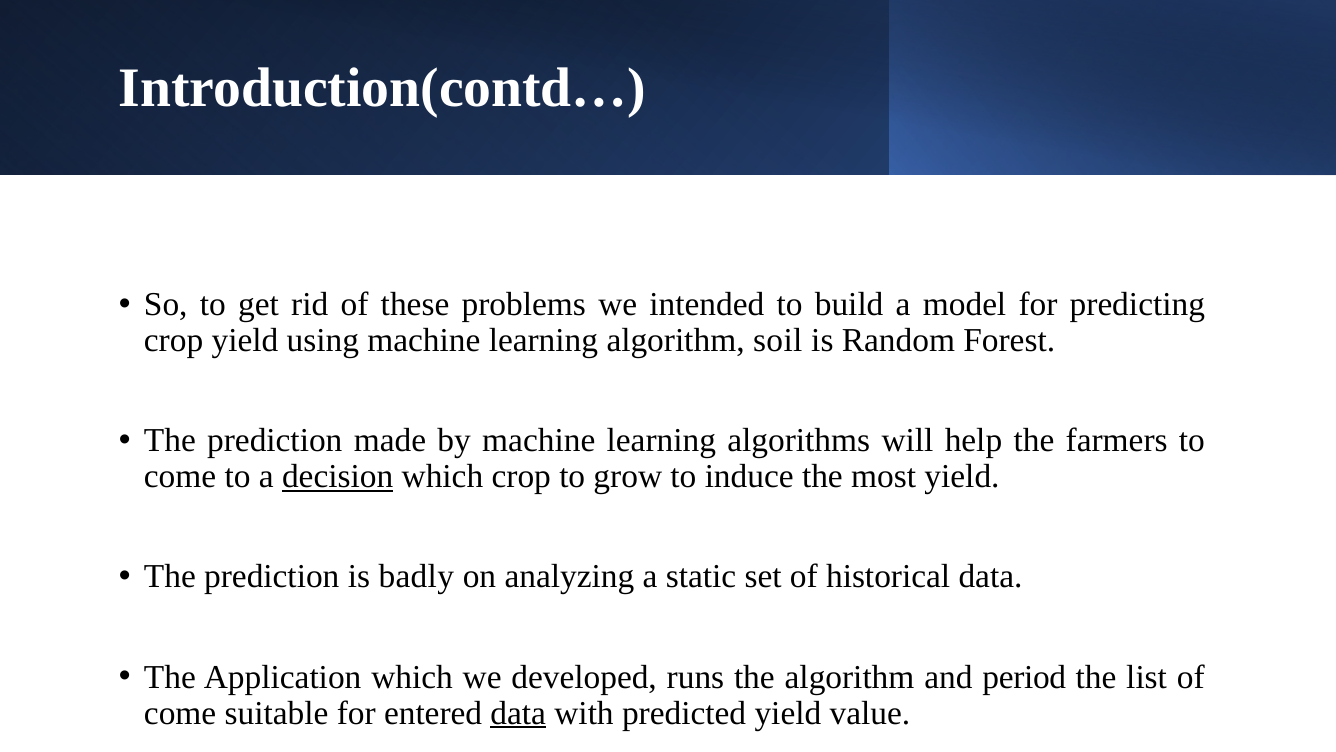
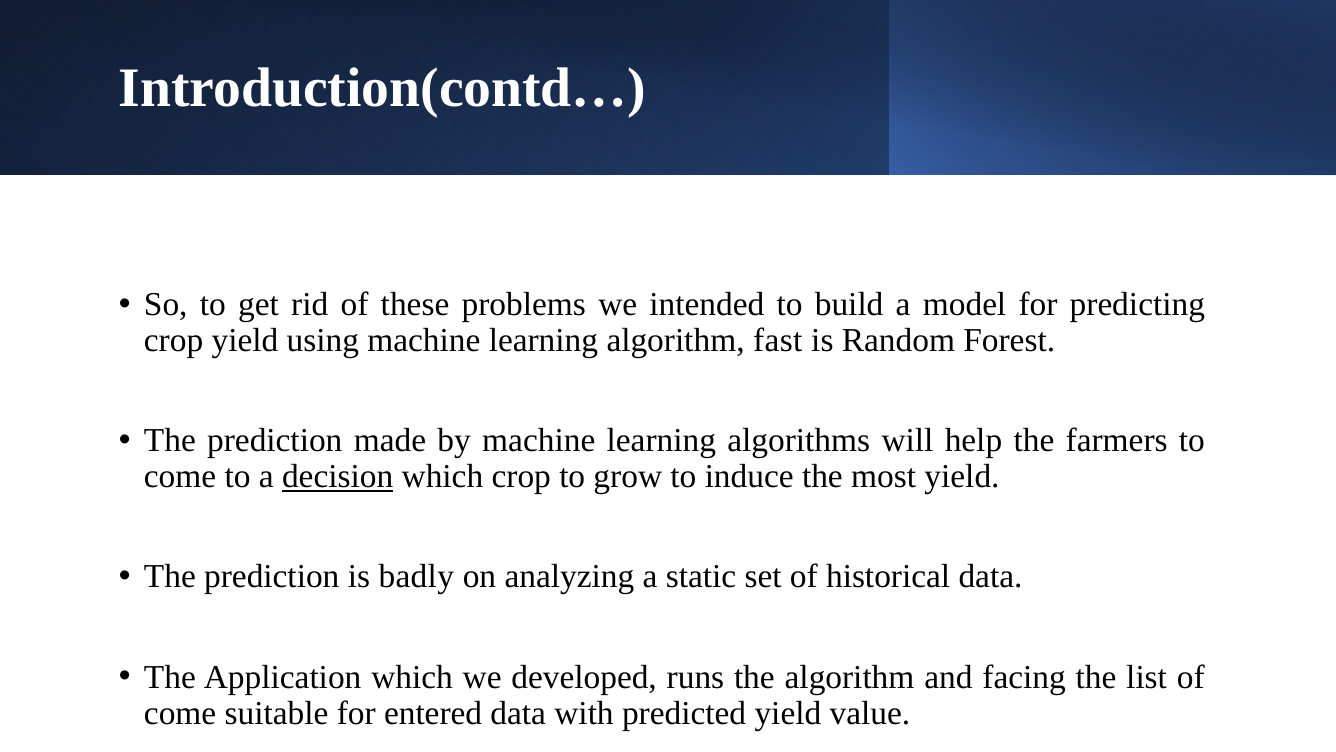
soil: soil -> fast (778, 341)
period: period -> facing (1024, 677)
data underline: present -> none (518, 713)
